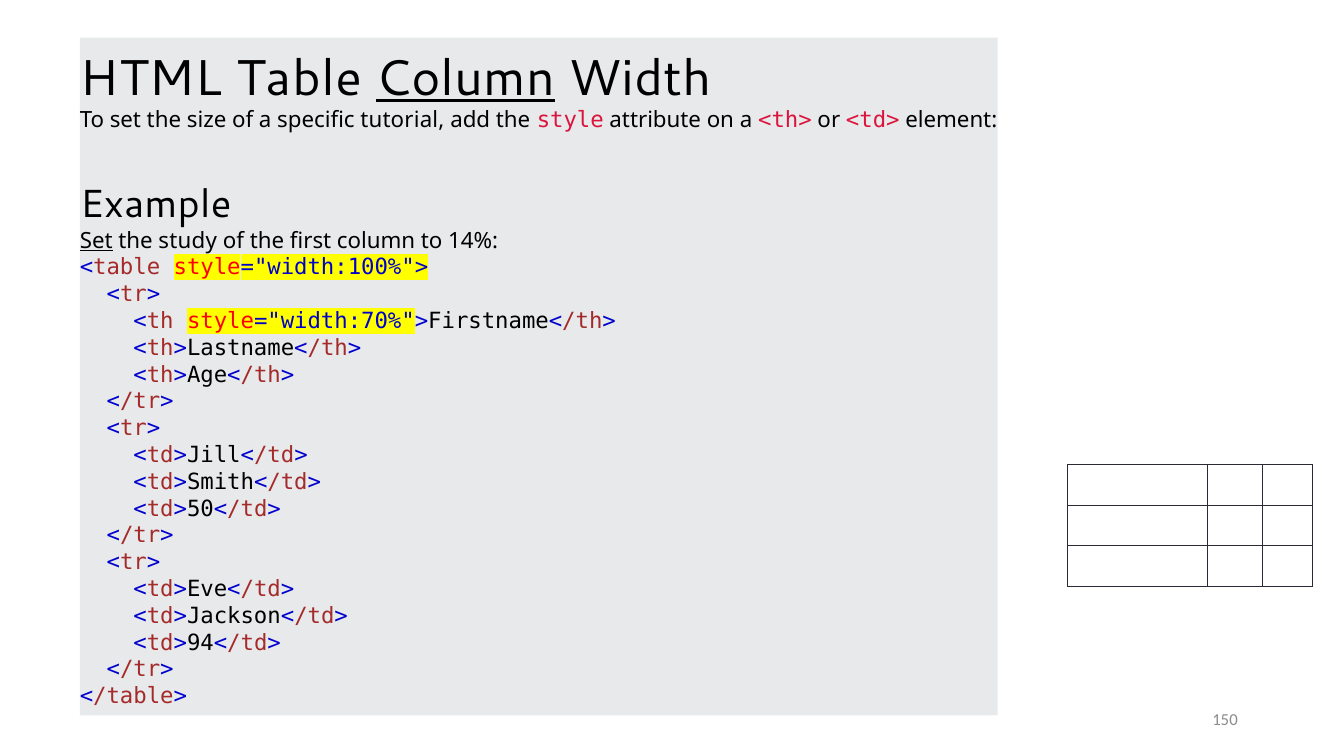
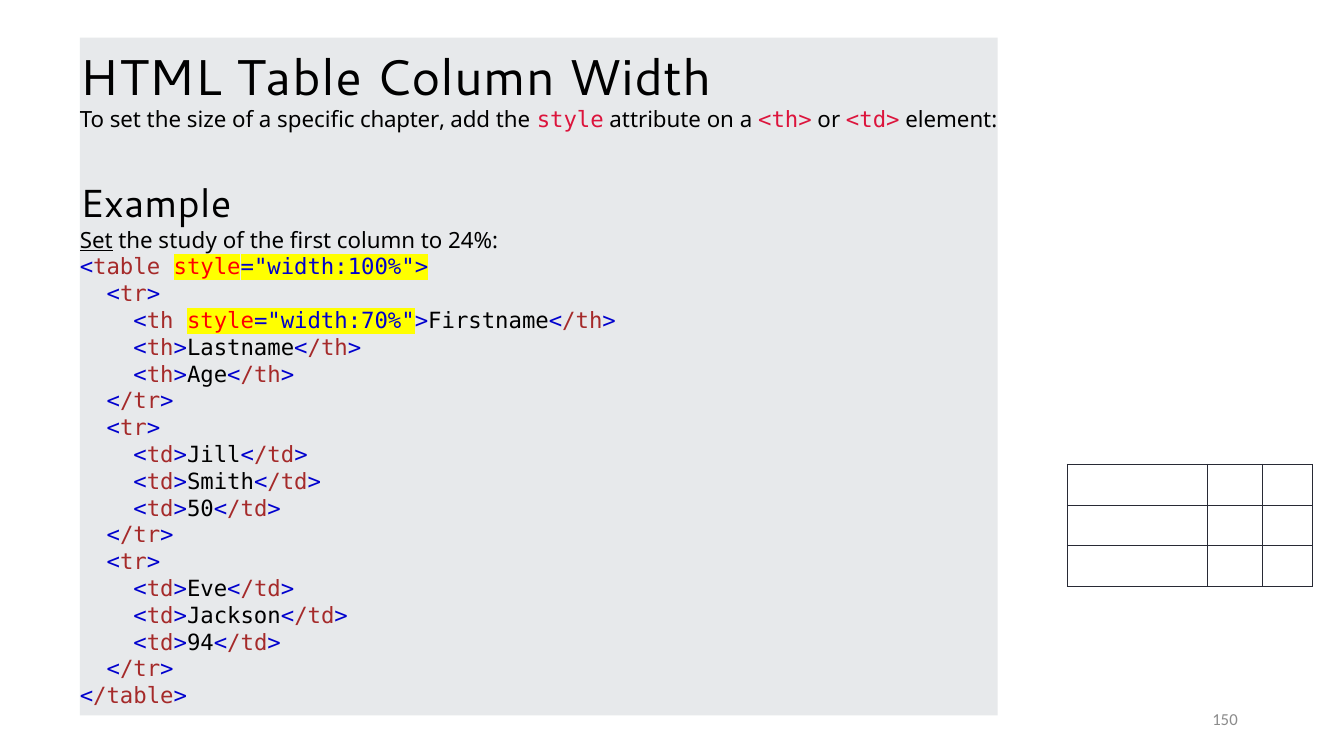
Column underline: present -> none (465, 78)
tutorial: tutorial -> chapter (403, 120)
14%: 14% -> 24% (473, 241)
